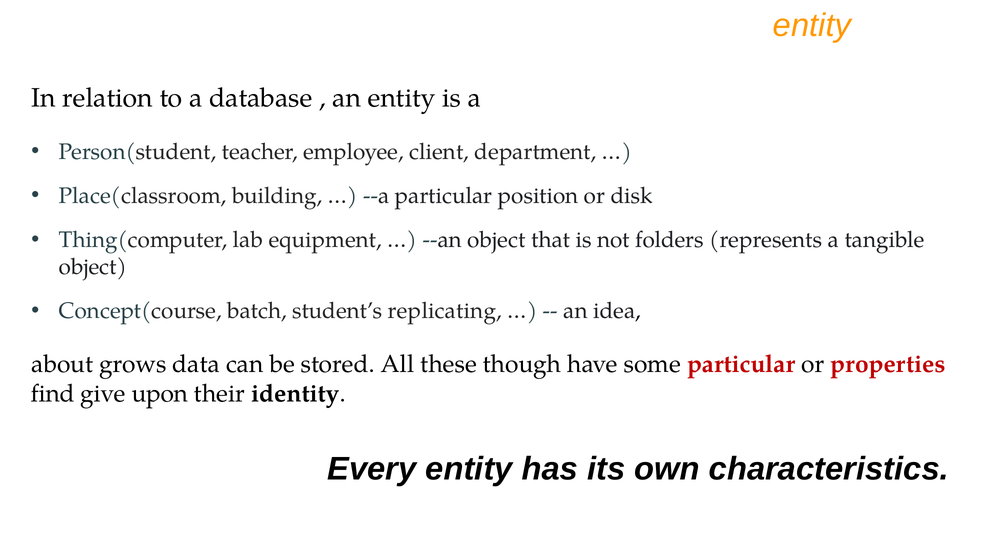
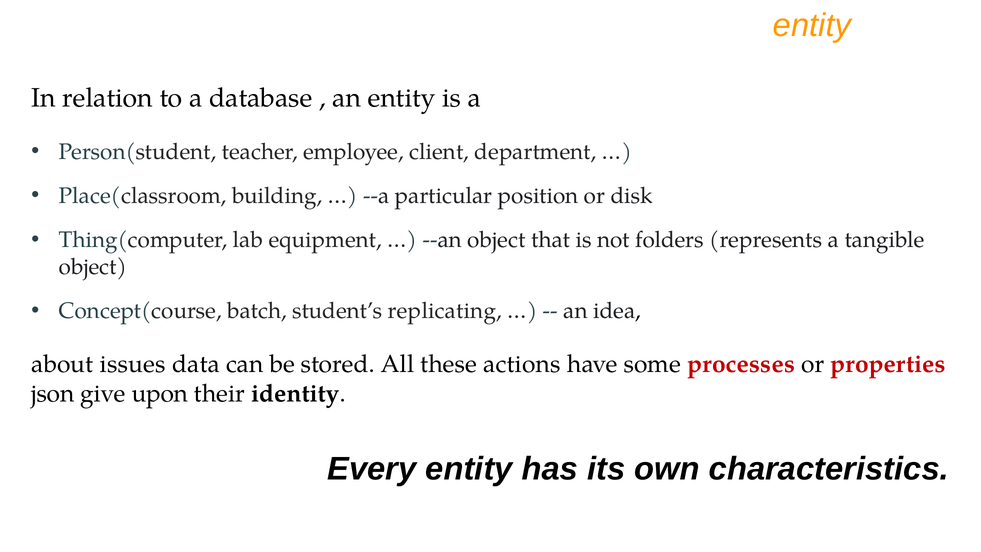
grows: grows -> issues (133, 364)
though: though -> actions (522, 364)
some particular: particular -> processes (741, 364)
find: find -> json (53, 393)
